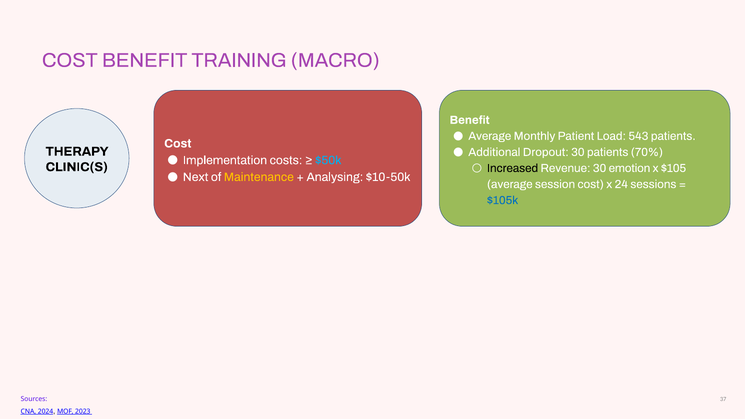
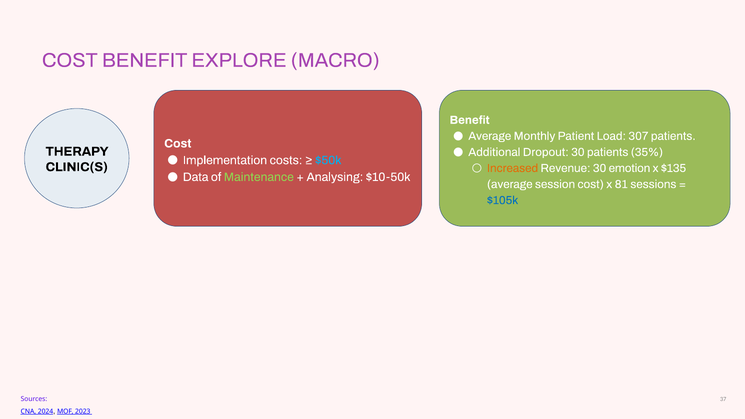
TRAINING: TRAINING -> EXPLORE (239, 60)
543: 543 -> 307 (638, 136)
70%: 70% -> 35% (647, 152)
Increased colour: black -> orange (513, 168)
$105: $105 -> $135 (674, 168)
Next: Next -> Data (196, 177)
Maintenance colour: yellow -> light green (259, 177)
24: 24 -> 81 (621, 184)
